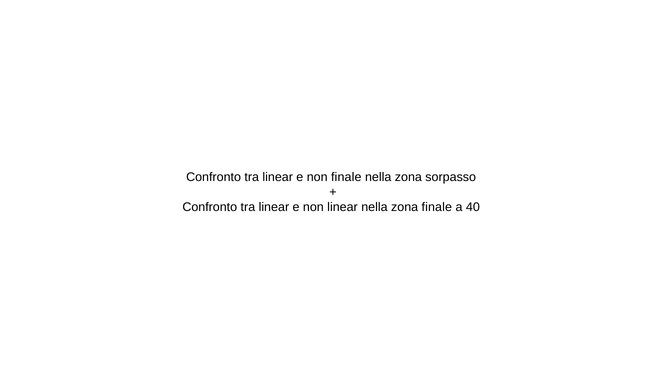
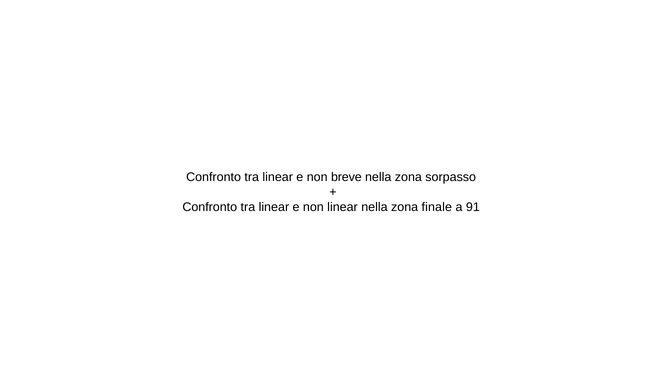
non finale: finale -> breve (346, 178)
40: 40 -> 91 (473, 208)
